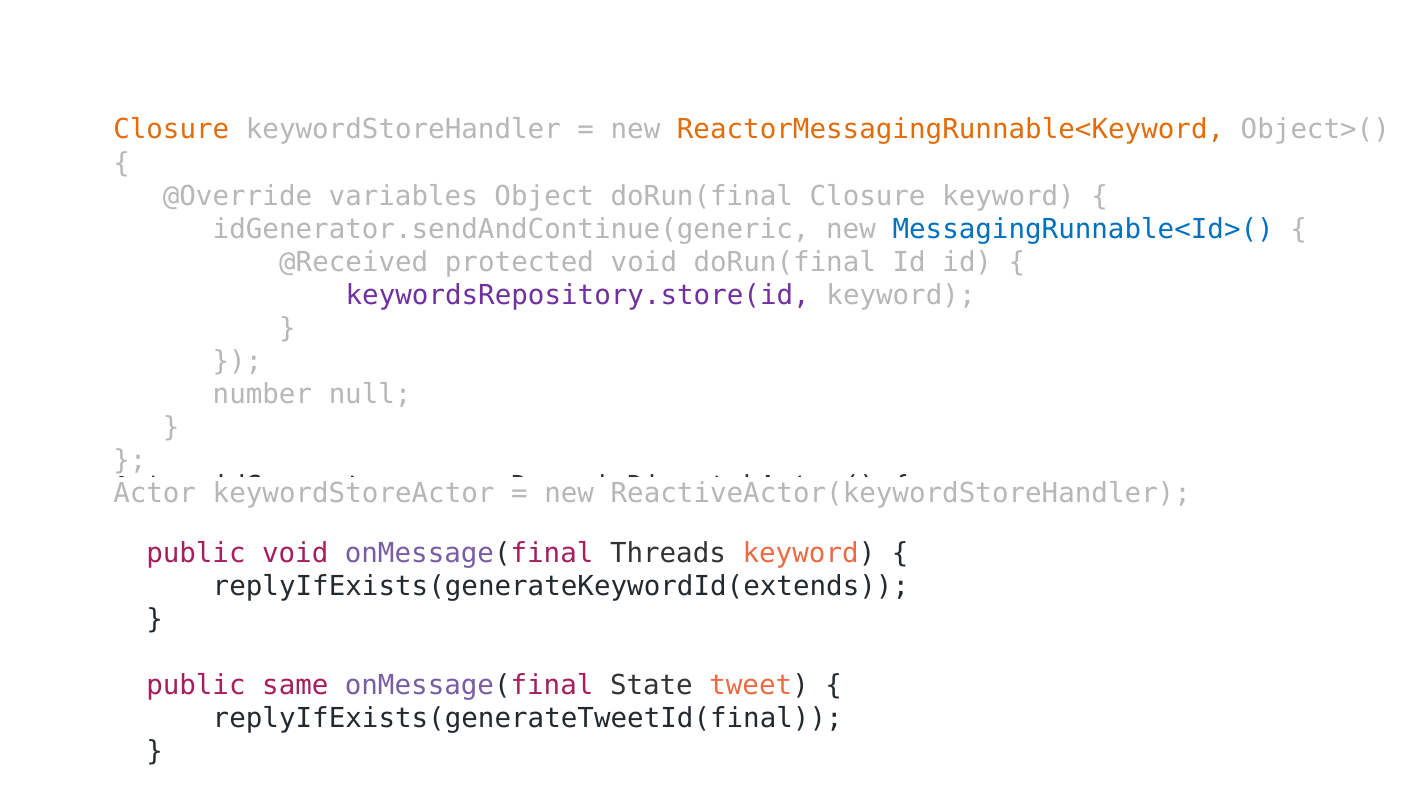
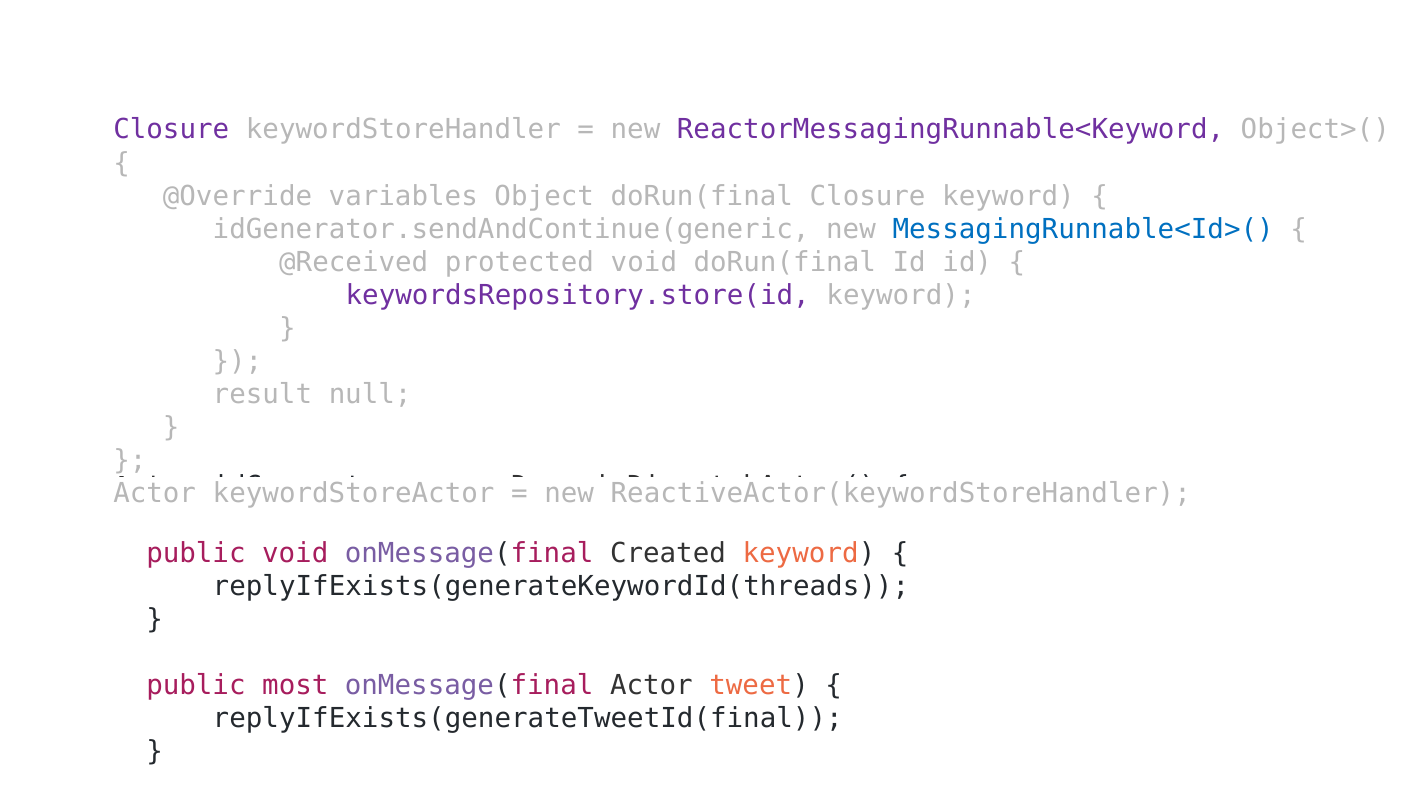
Closure colour: orange -> purple (171, 130)
ReactorMessagingRunnable<Keyword colour: orange -> purple (951, 130)
number: number -> result (262, 394)
Threads: Threads -> Created (668, 553)
replyIfExists(generateKeywordId(extends: replyIfExists(generateKeywordId(extends -> replyIfExists(generateKeywordId(threads (561, 586)
same: same -> most (295, 685)
onMessage(final State: State -> Actor (651, 685)
